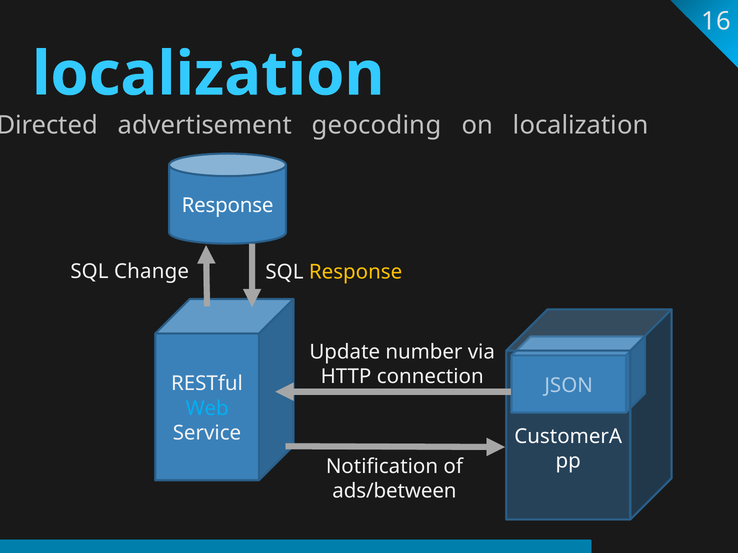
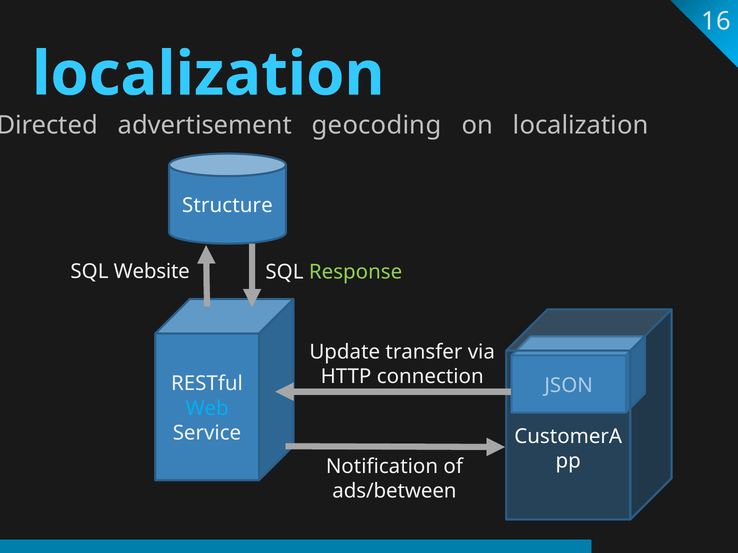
Response: Response -> Structure (227, 206)
Change: Change -> Website (152, 272)
Response colour: yellow -> light green (356, 272)
number: number -> transfer (424, 352)
